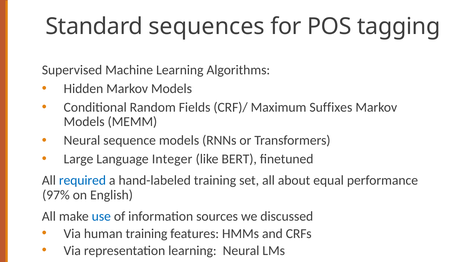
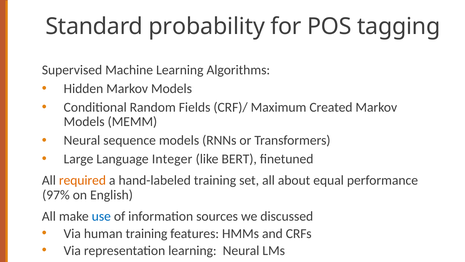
sequences: sequences -> probability (207, 27)
Suffixes: Suffixes -> Created (331, 107)
required colour: blue -> orange (82, 180)
